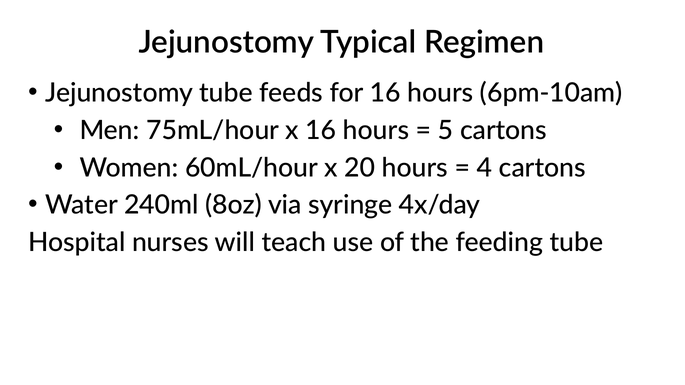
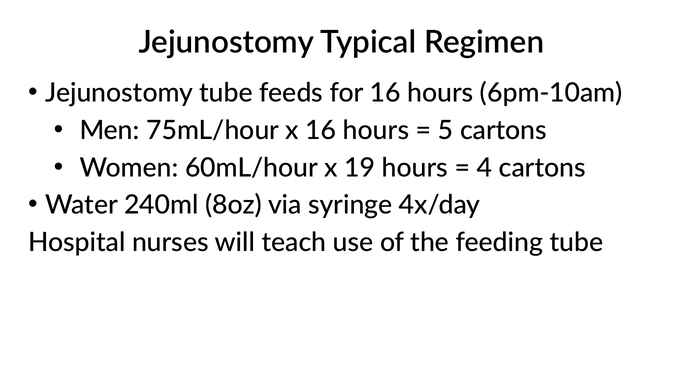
20: 20 -> 19 (360, 168)
